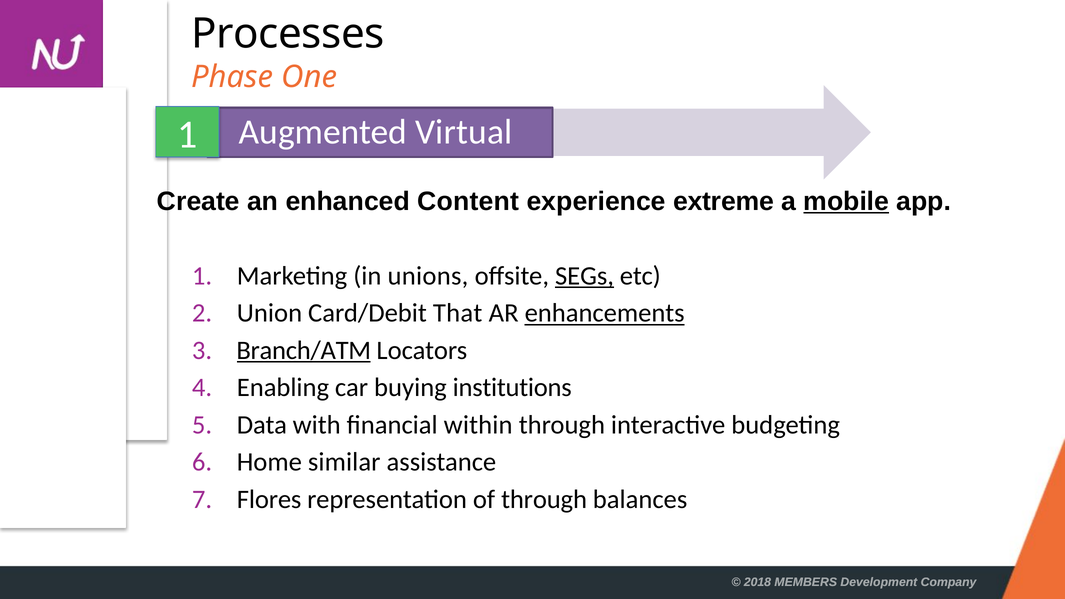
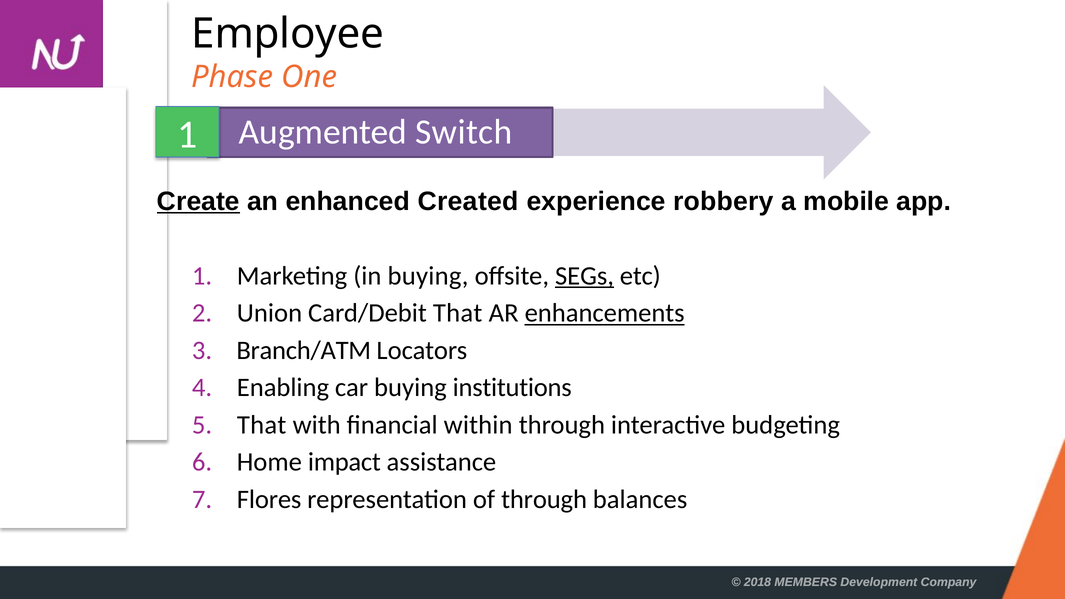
Processes: Processes -> Employee (288, 34)
Virtual: Virtual -> Switch (464, 132)
Create underline: none -> present (198, 201)
Content: Content -> Created (468, 201)
extreme: extreme -> robbery (723, 201)
mobile underline: present -> none (846, 201)
in unions: unions -> buying (428, 276)
Branch/ATM underline: present -> none (304, 351)
Data: Data -> That (262, 425)
similar: similar -> impact (344, 462)
